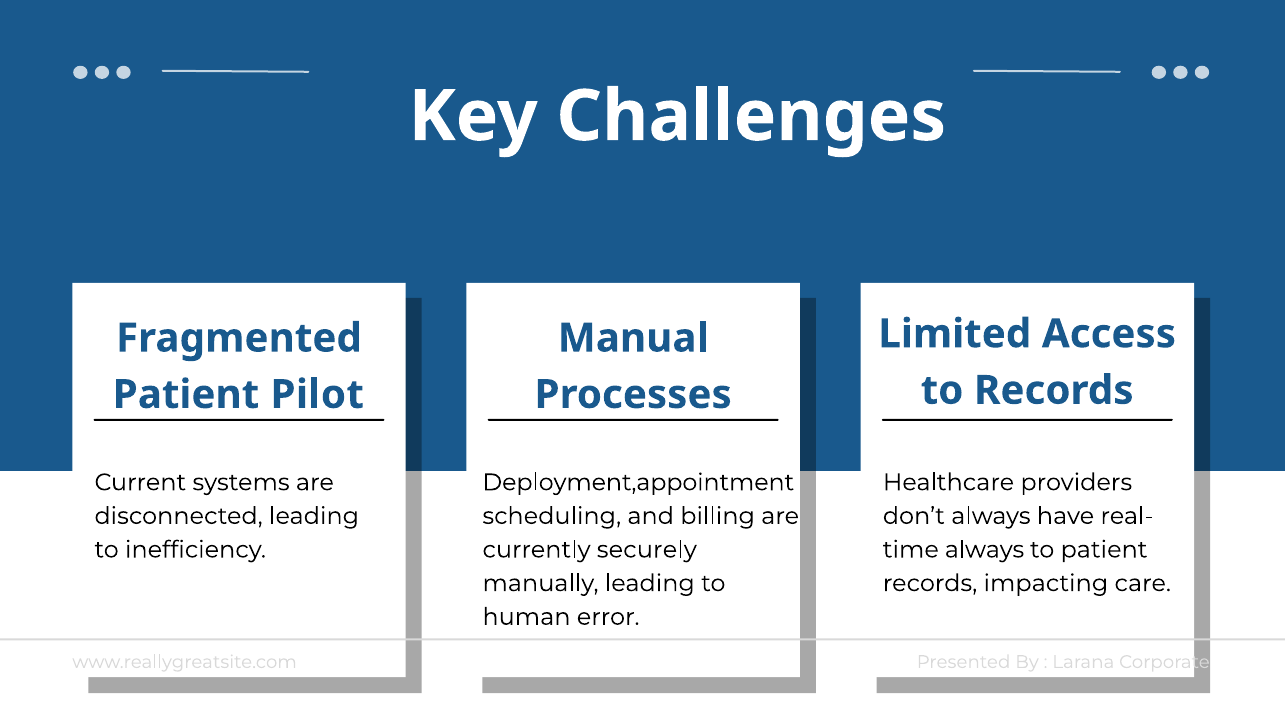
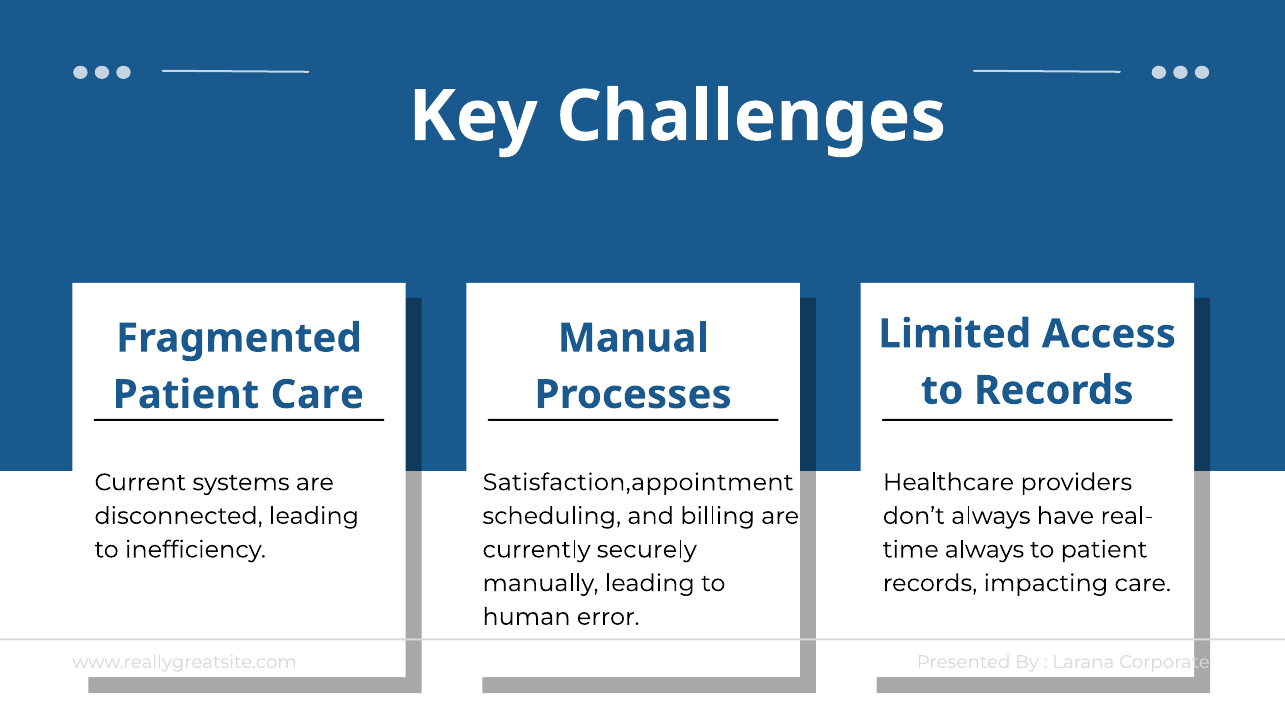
Patient Pilot: Pilot -> Care (317, 395)
Deployment,appointment: Deployment,appointment -> Satisfaction,appointment (638, 482)
